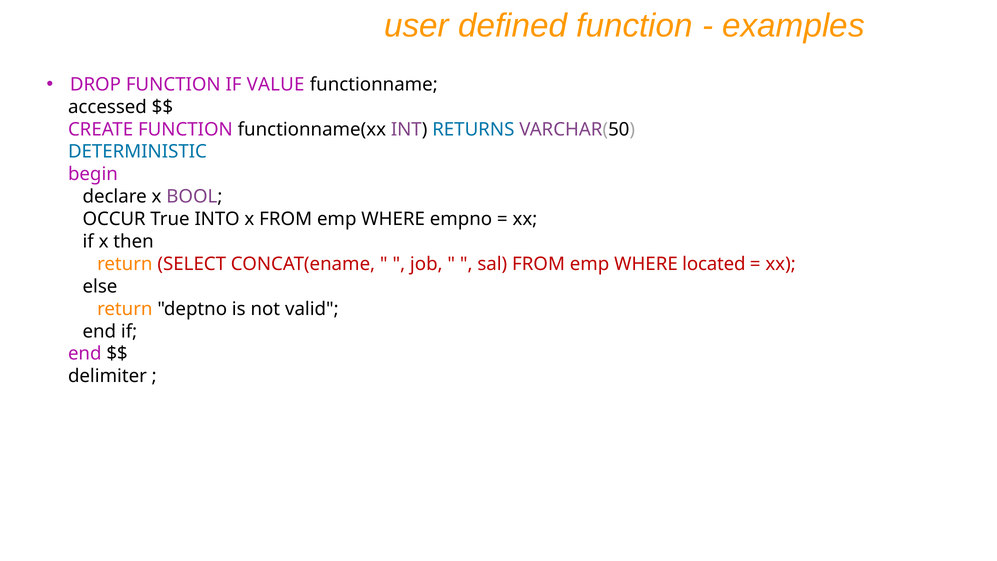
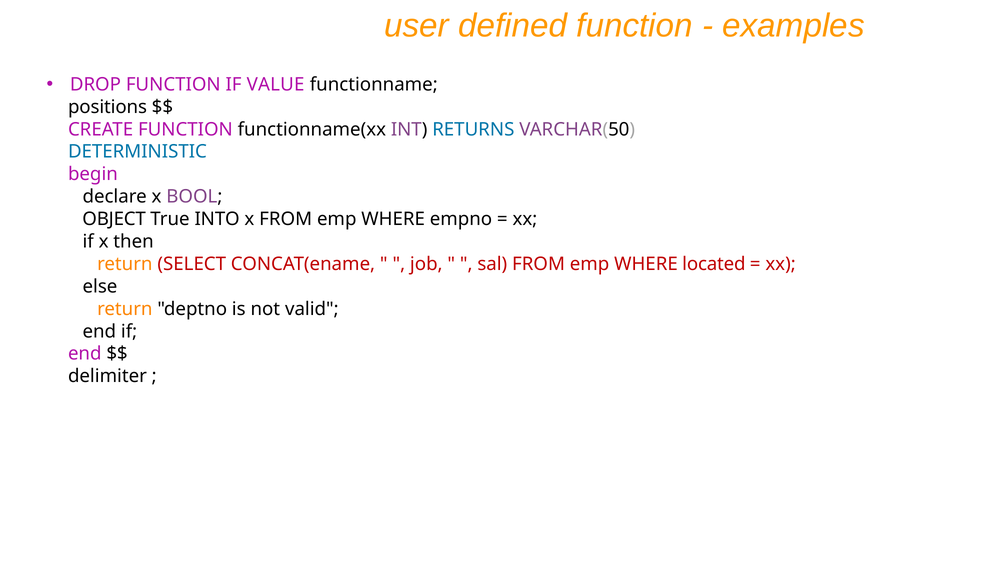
accessed: accessed -> positions (107, 107)
OCCUR: OCCUR -> OBJECT (114, 219)
